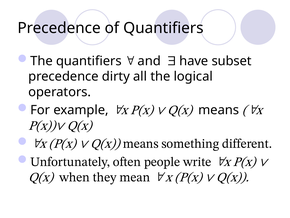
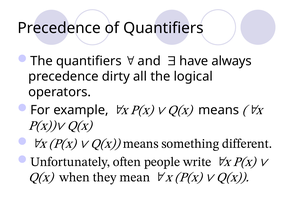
subset: subset -> always (232, 61)
